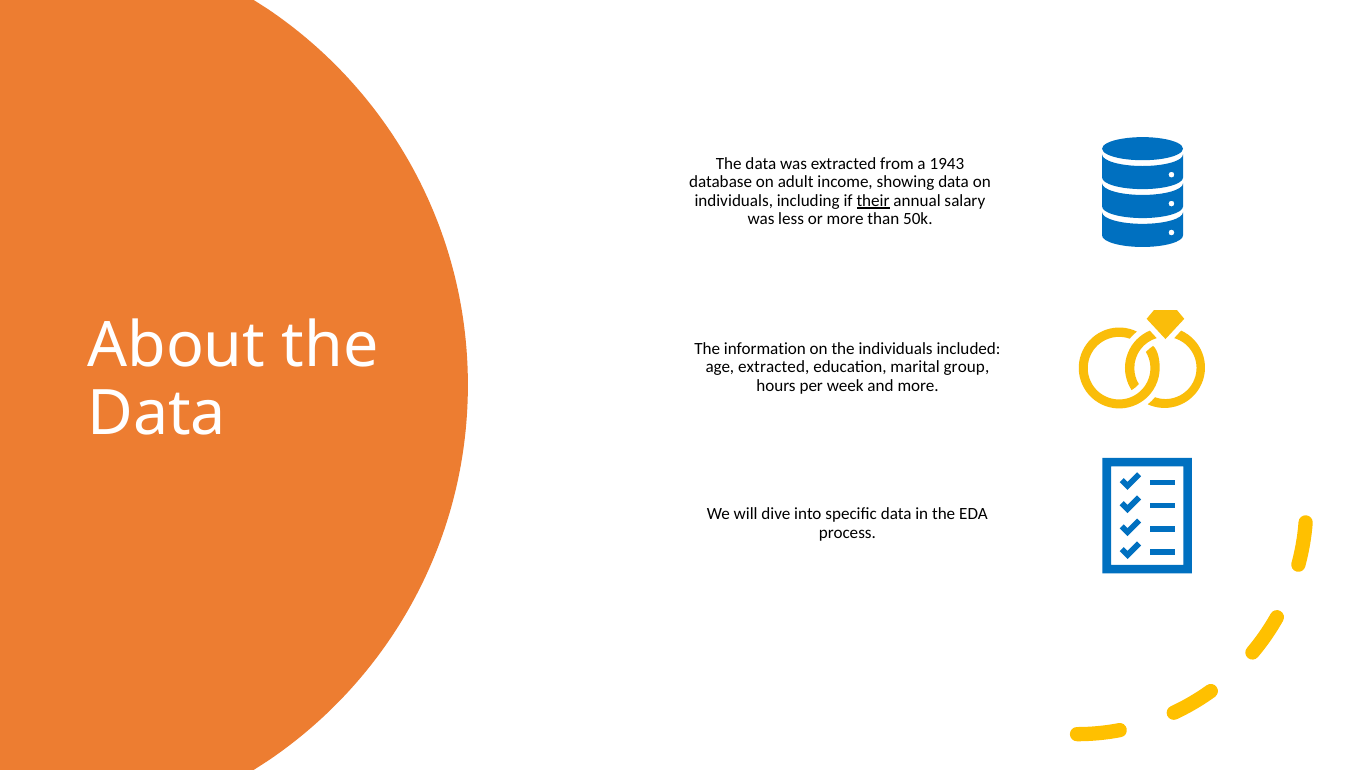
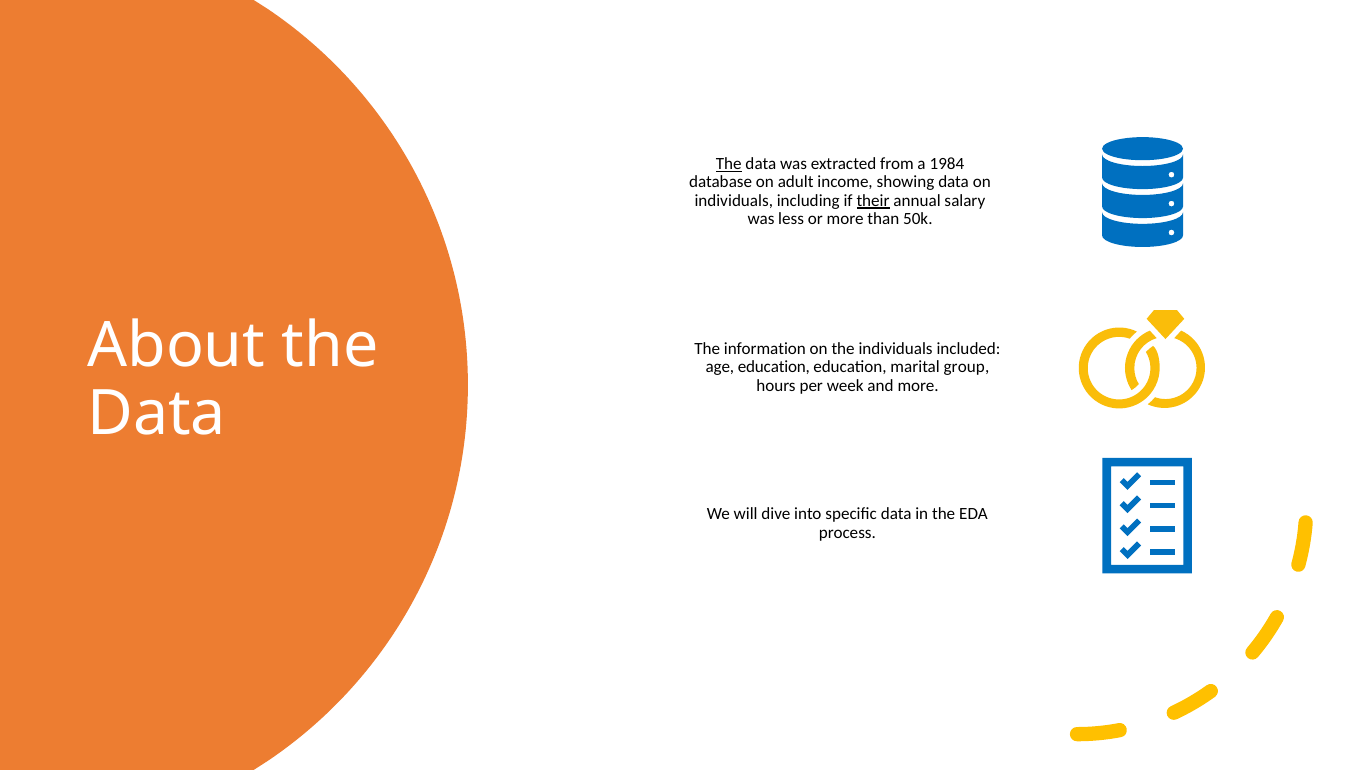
The underline: none -> present (729, 164)
1943: 1943 -> 1984 (947, 164)
age extracted: extracted -> education (774, 367)
